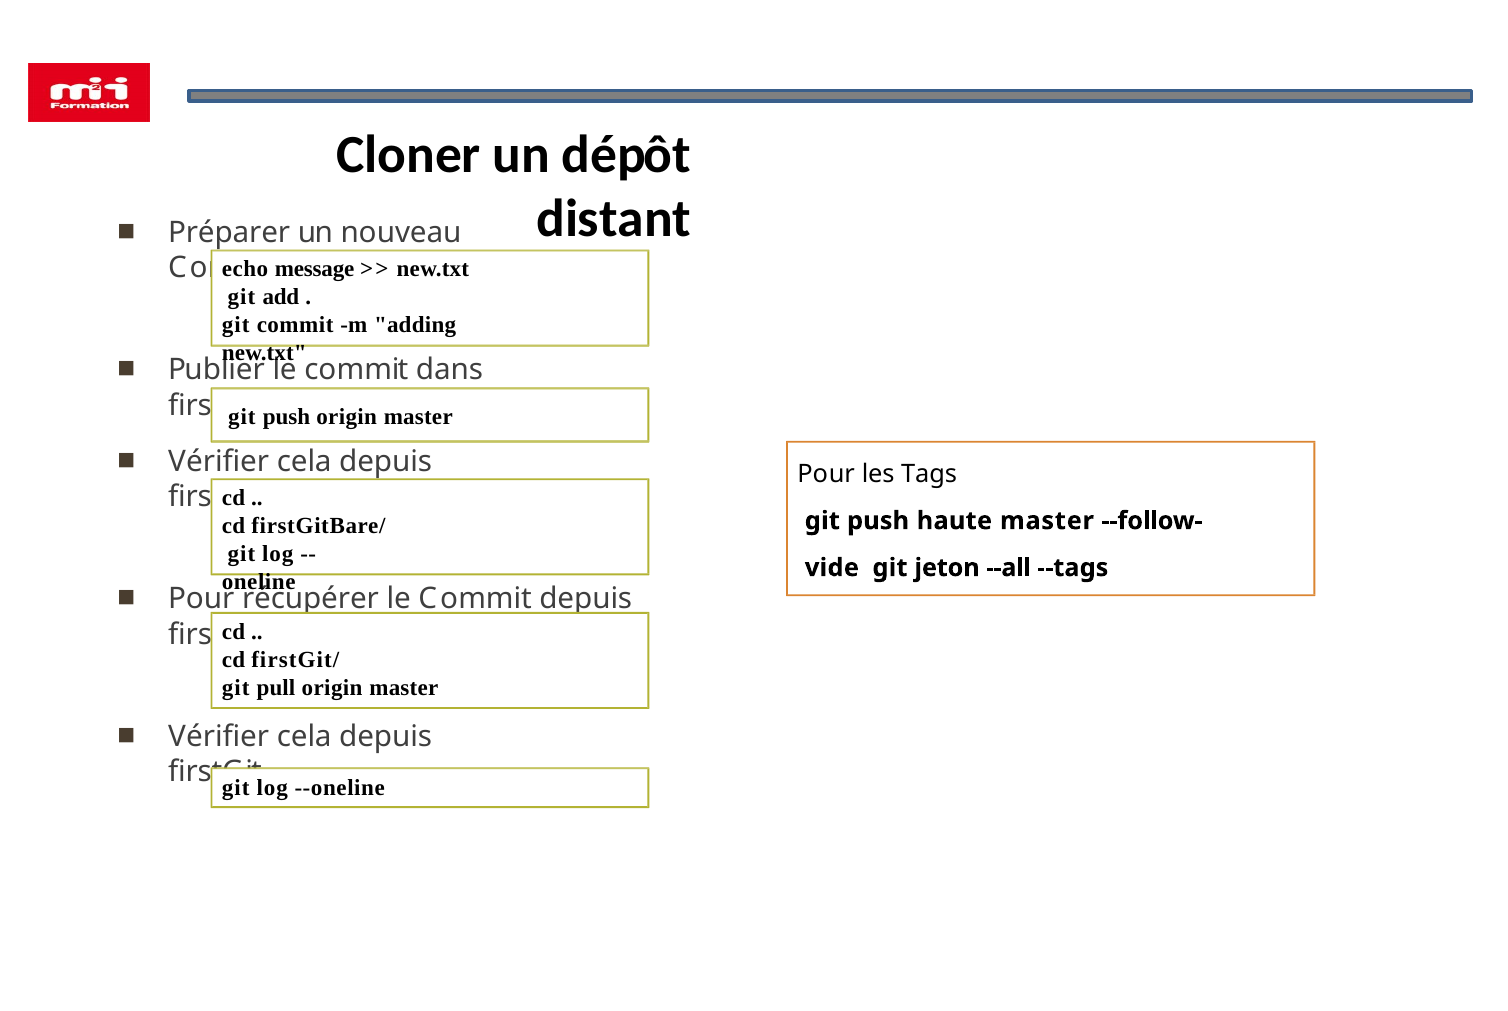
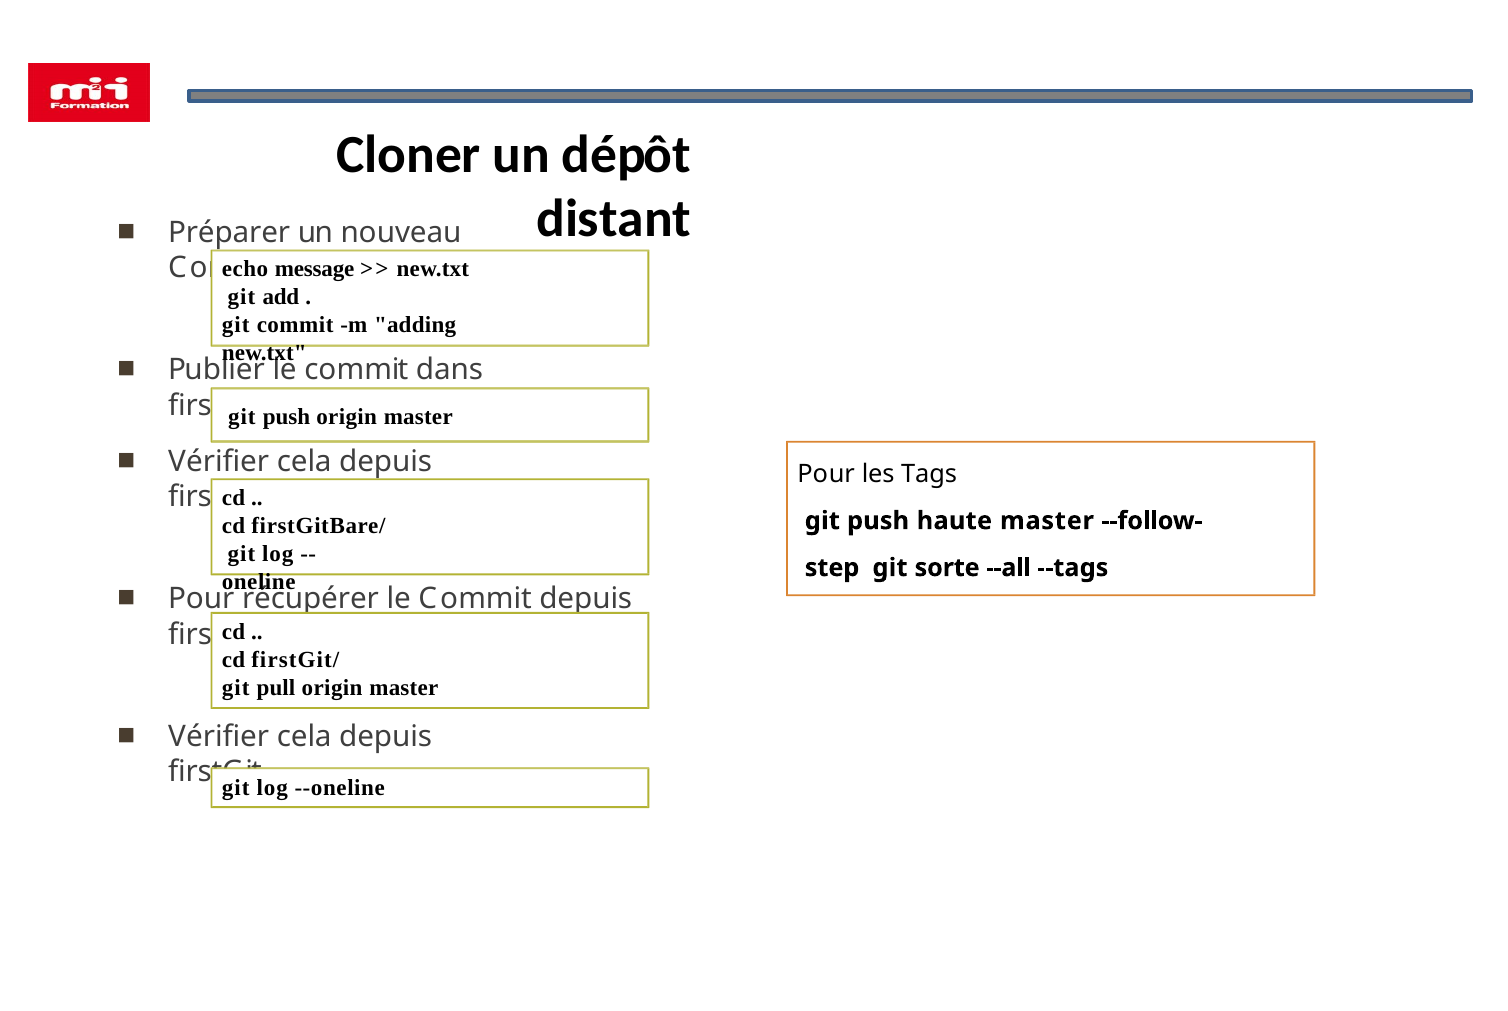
vide: vide -> step (832, 567)
jeton: jeton -> sorte (947, 567)
